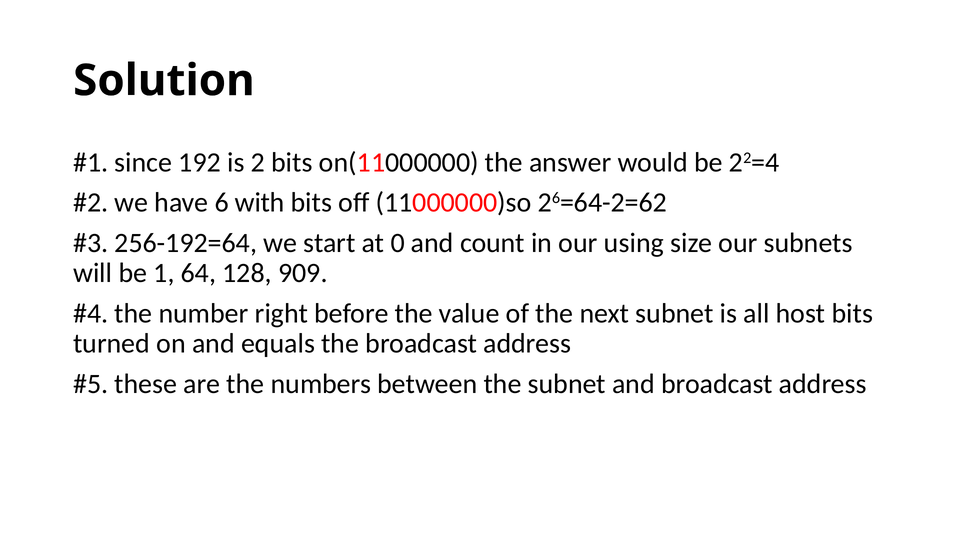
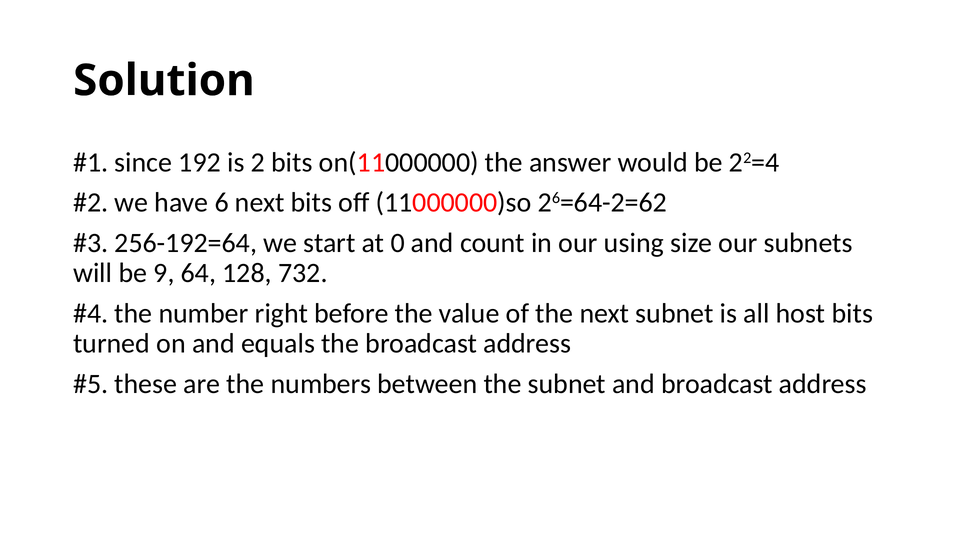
6 with: with -> next (260, 202)
1: 1 -> 9 (164, 273)
909: 909 -> 732 (303, 273)
